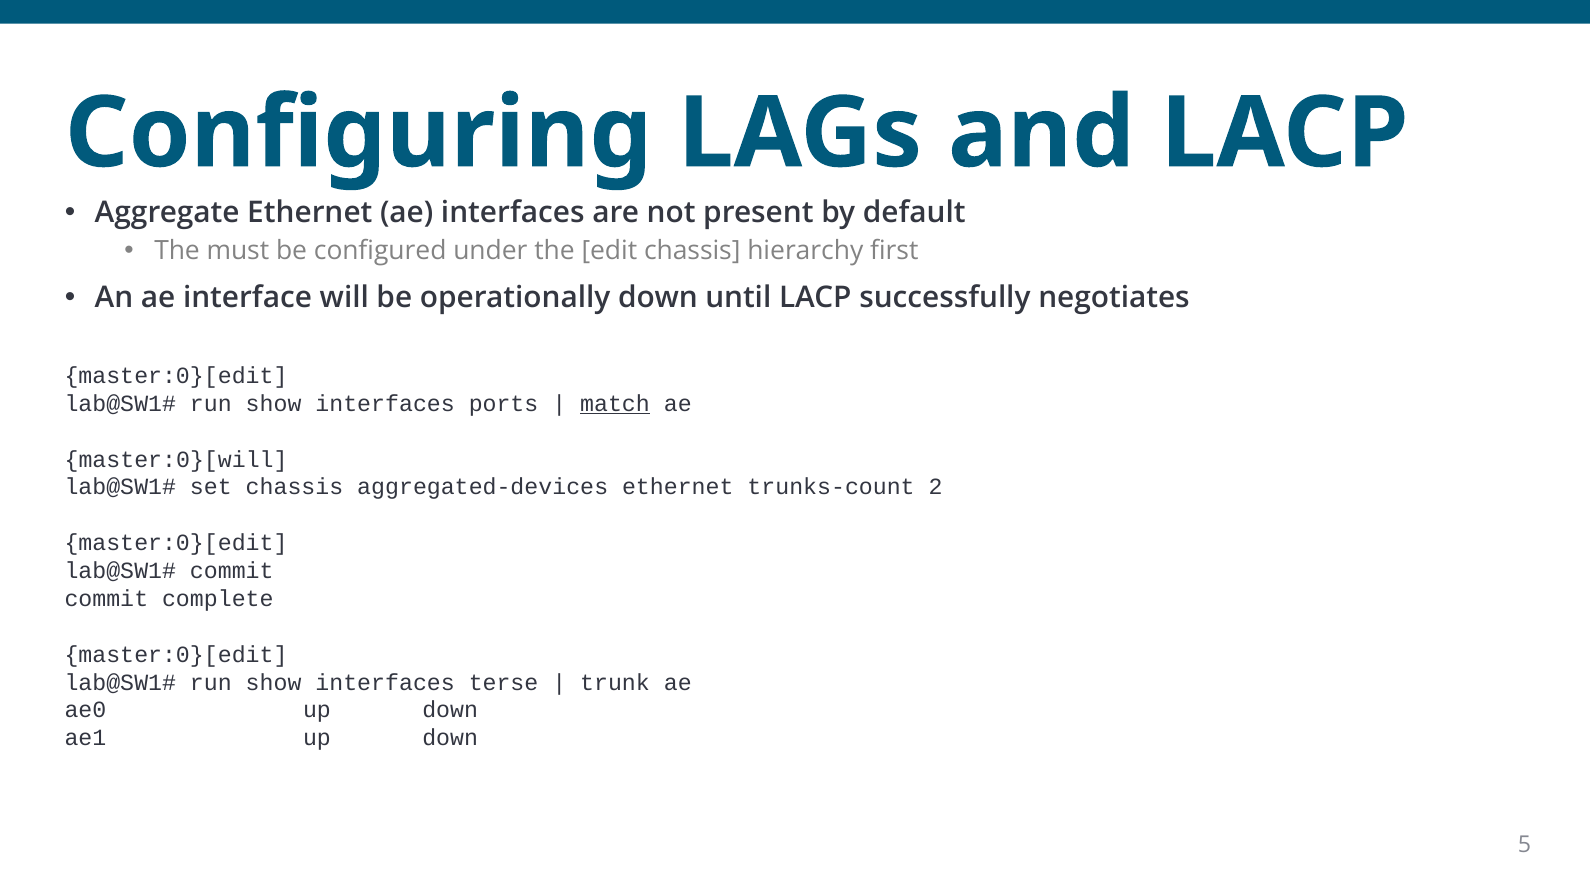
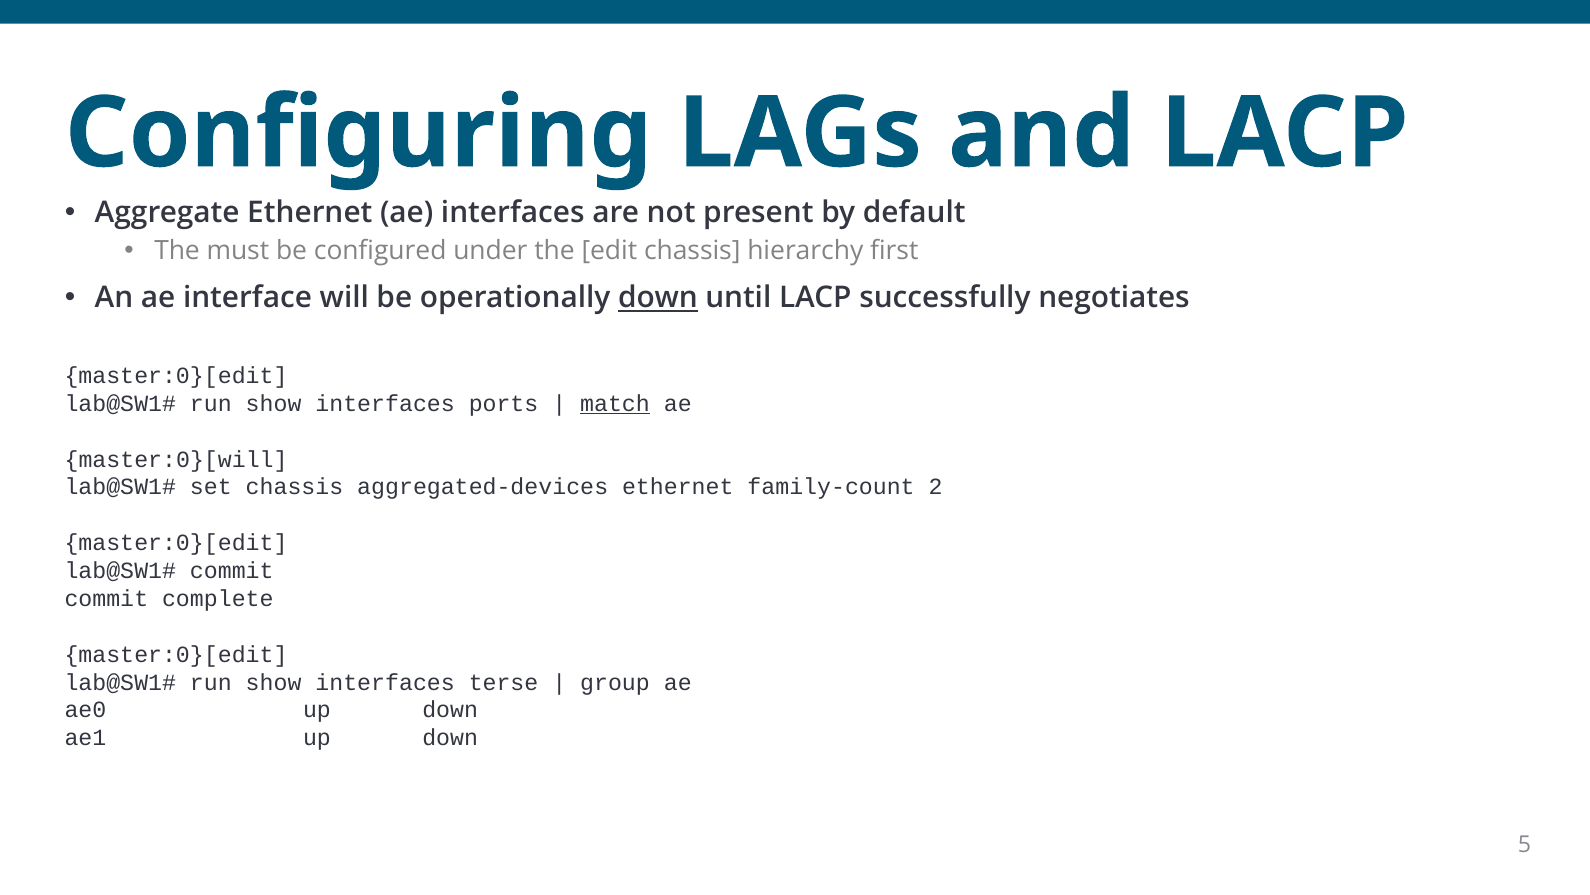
down underline: none -> present (658, 298)
trunks-count: trunks-count -> family-count (831, 487)
trunk: trunk -> group (615, 682)
